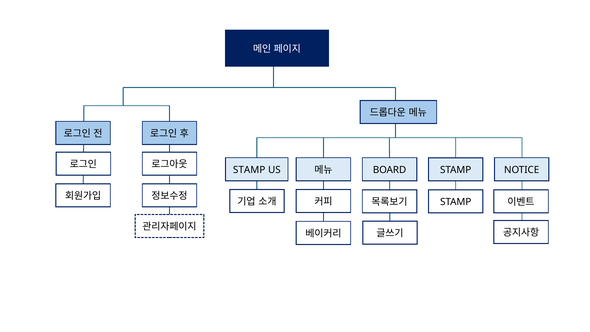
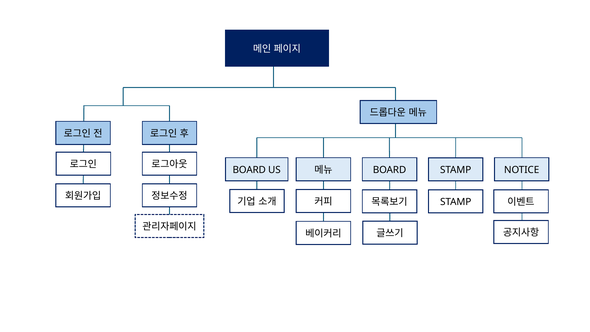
STAMP: STAMP -> BOARD (249, 170)
